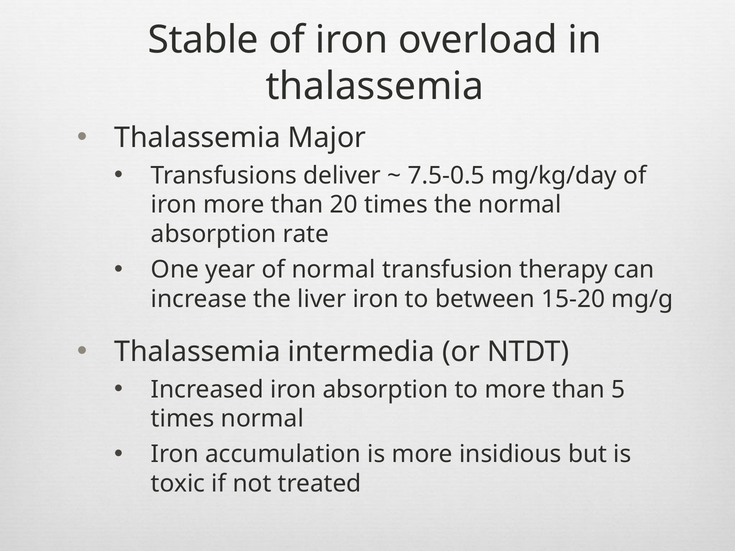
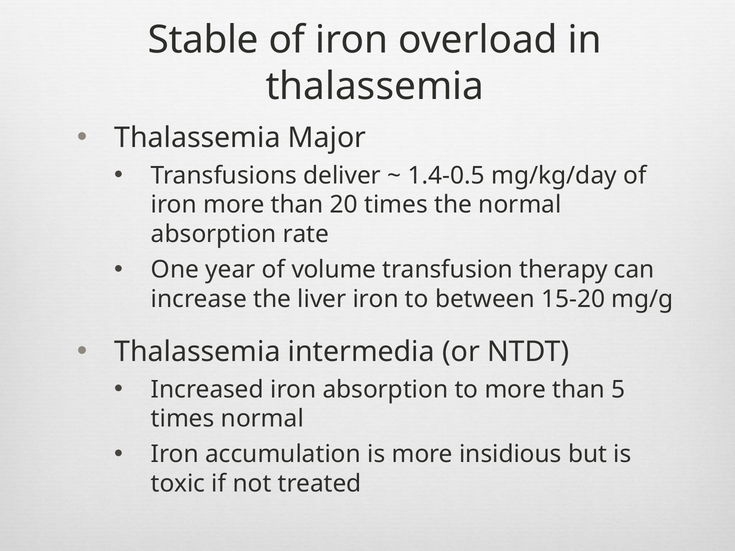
7.5-0.5: 7.5-0.5 -> 1.4-0.5 (446, 176)
of normal: normal -> volume (334, 270)
